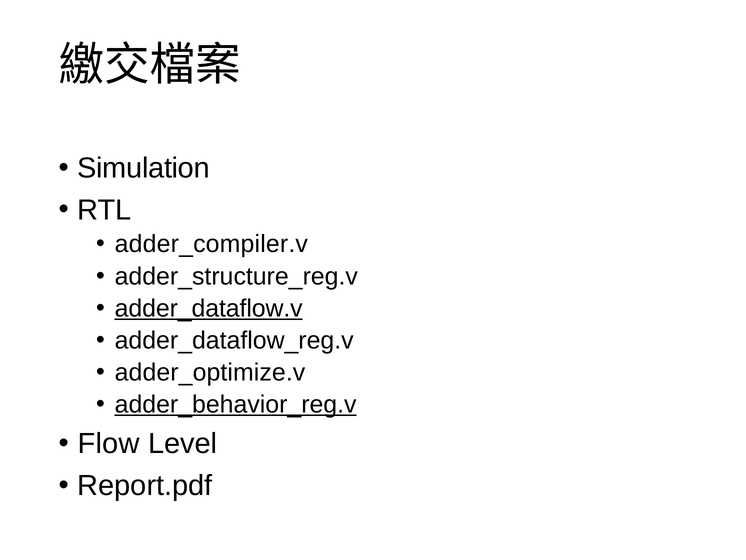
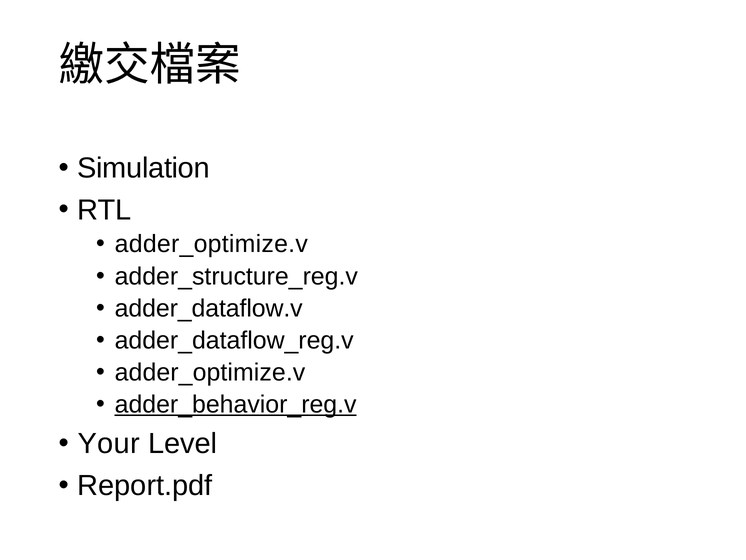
adder_compiler.v: adder_compiler.v -> adder_optimize.v (211, 244)
adder_dataflow.v underline: present -> none (209, 308)
Flow: Flow -> Your (109, 443)
